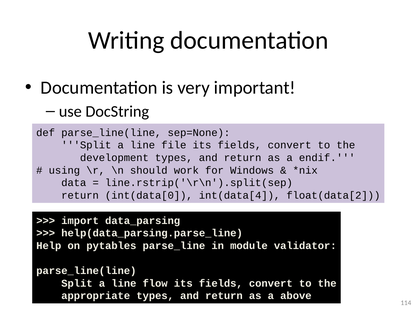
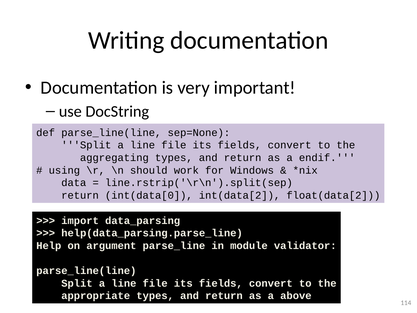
development: development -> aggregating (114, 158)
int(data[4: int(data[4 -> int(data[2 (240, 195)
pytables: pytables -> argument (111, 246)
flow: flow -> file (155, 283)
